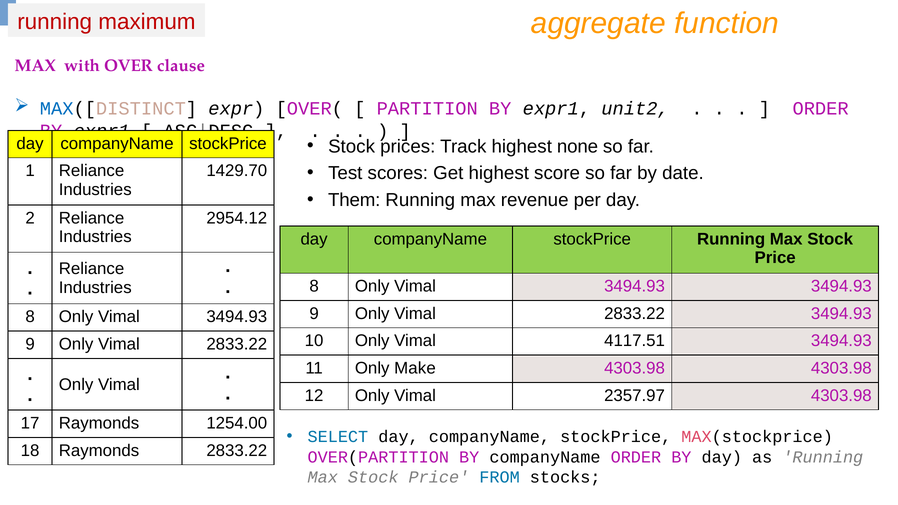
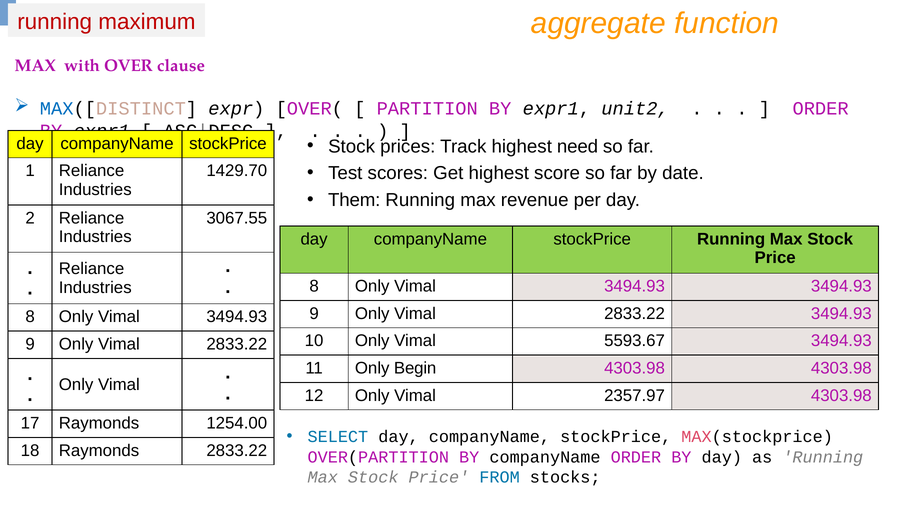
none: none -> need (578, 146)
2954.12: 2954.12 -> 3067.55 (237, 218)
4117.51: 4117.51 -> 5593.67 (635, 341)
Make: Make -> Begin (415, 368)
